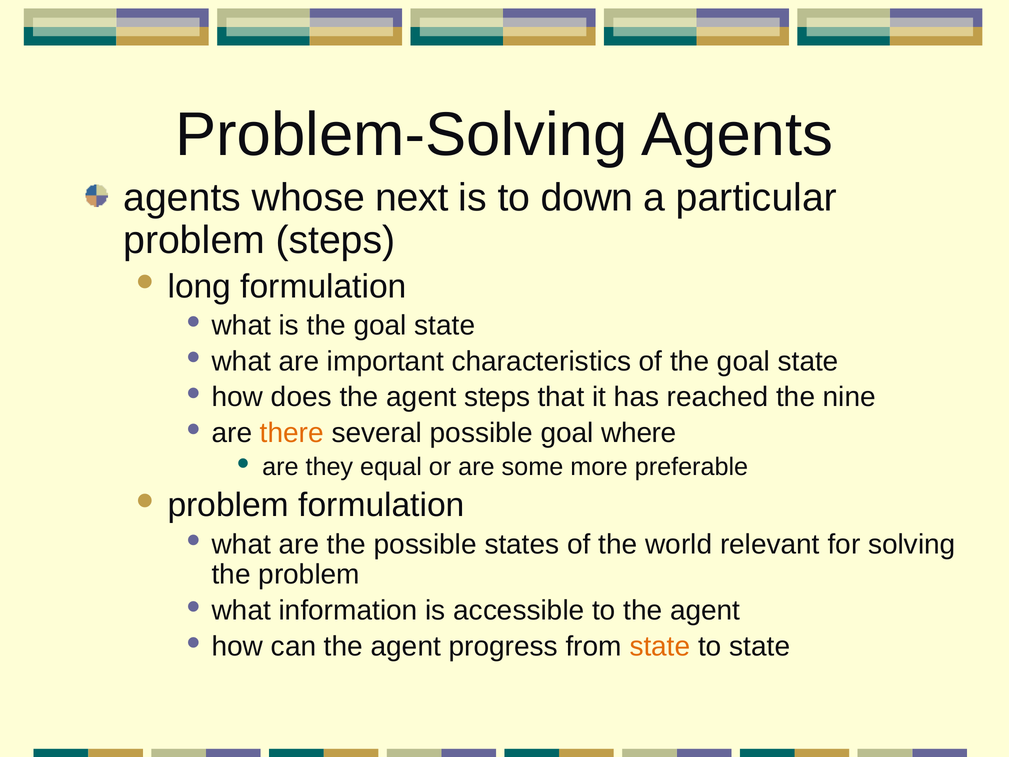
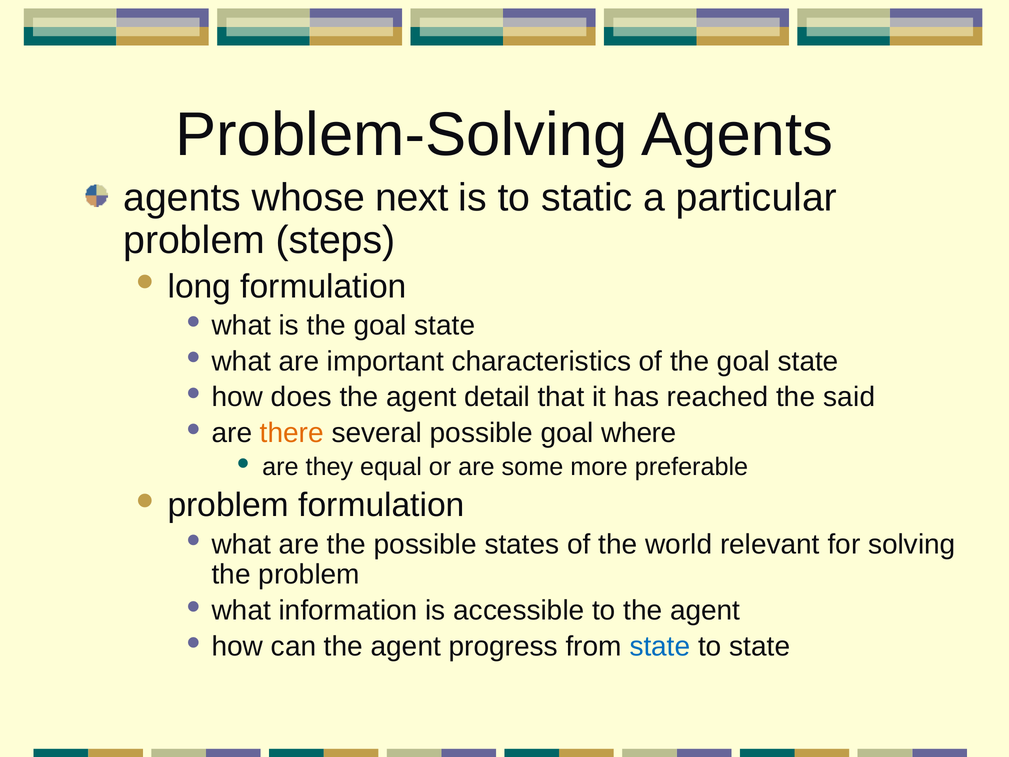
down: down -> static (587, 198)
agent steps: steps -> detail (497, 397)
nine: nine -> said (849, 397)
state colour: orange -> blue (660, 646)
